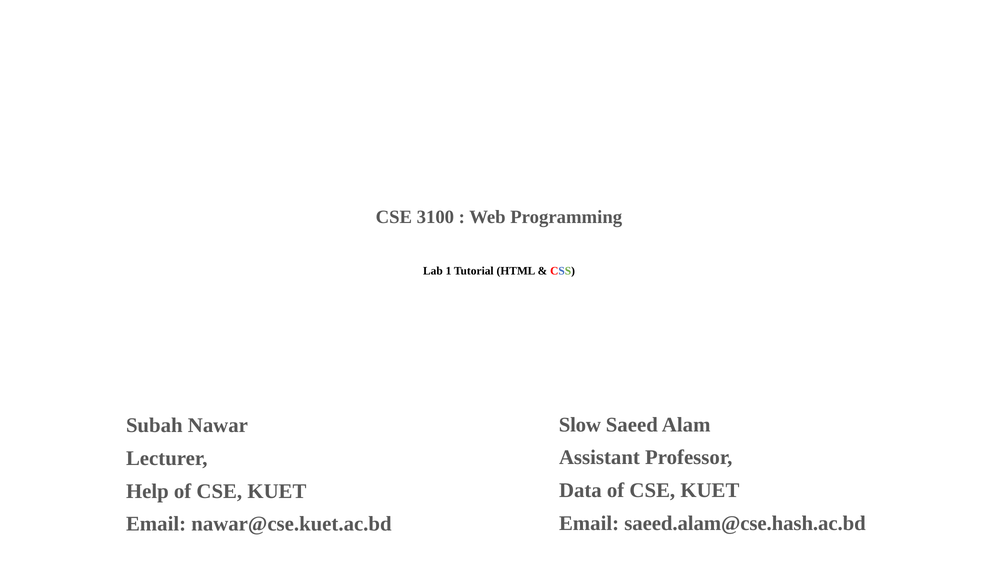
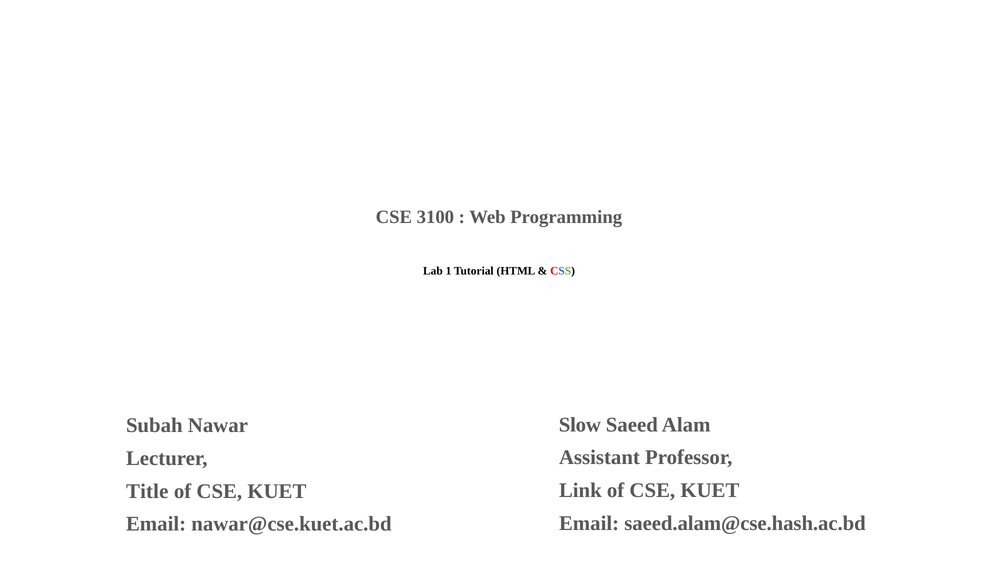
Data: Data -> Link (580, 490)
Help: Help -> Title (147, 491)
